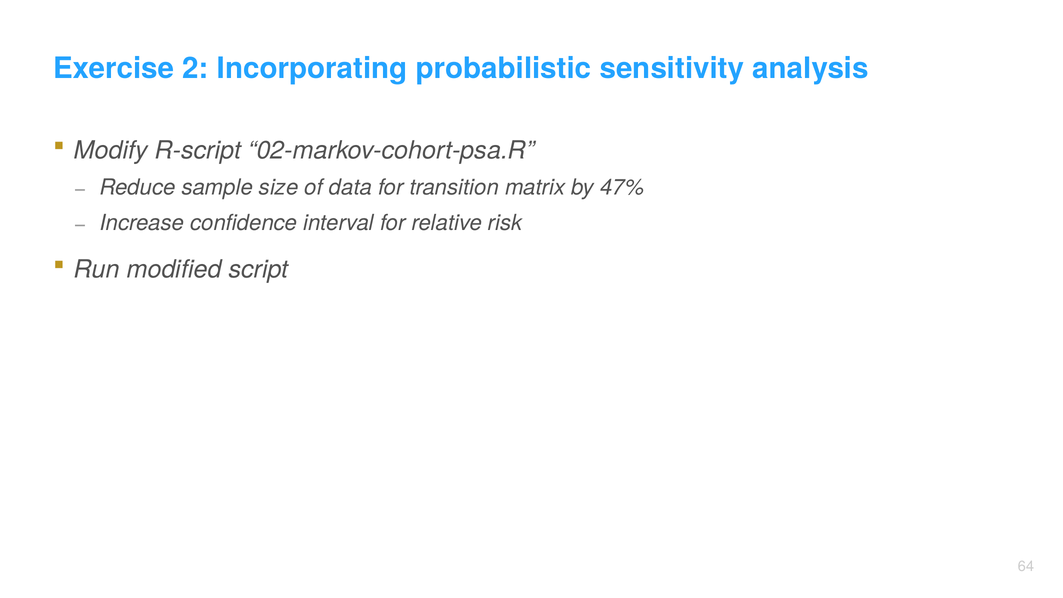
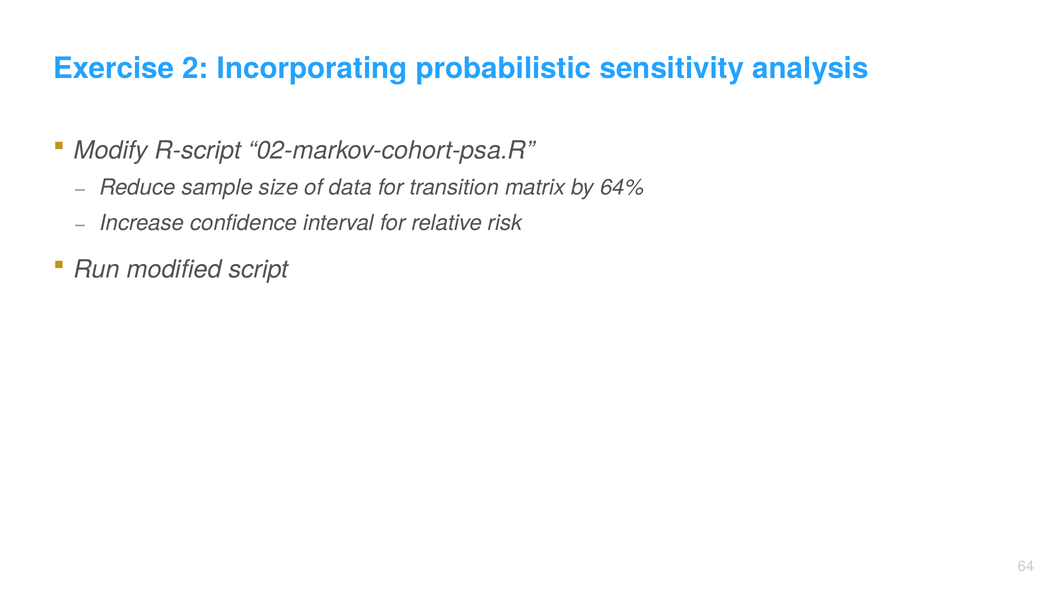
47%: 47% -> 64% (622, 188)
